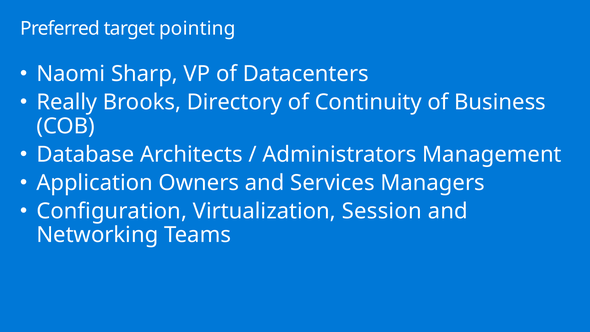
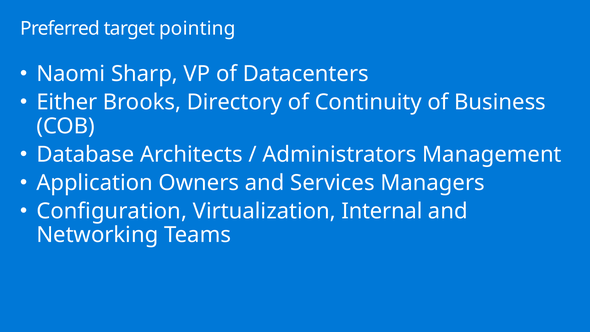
Really: Really -> Either (67, 102)
Session: Session -> Internal (382, 211)
